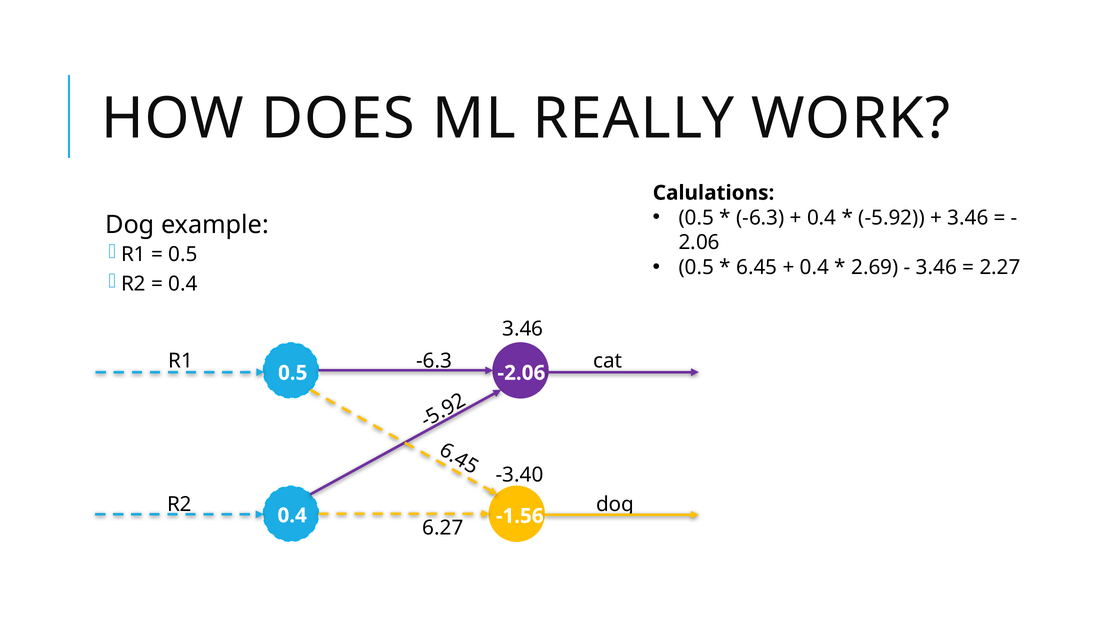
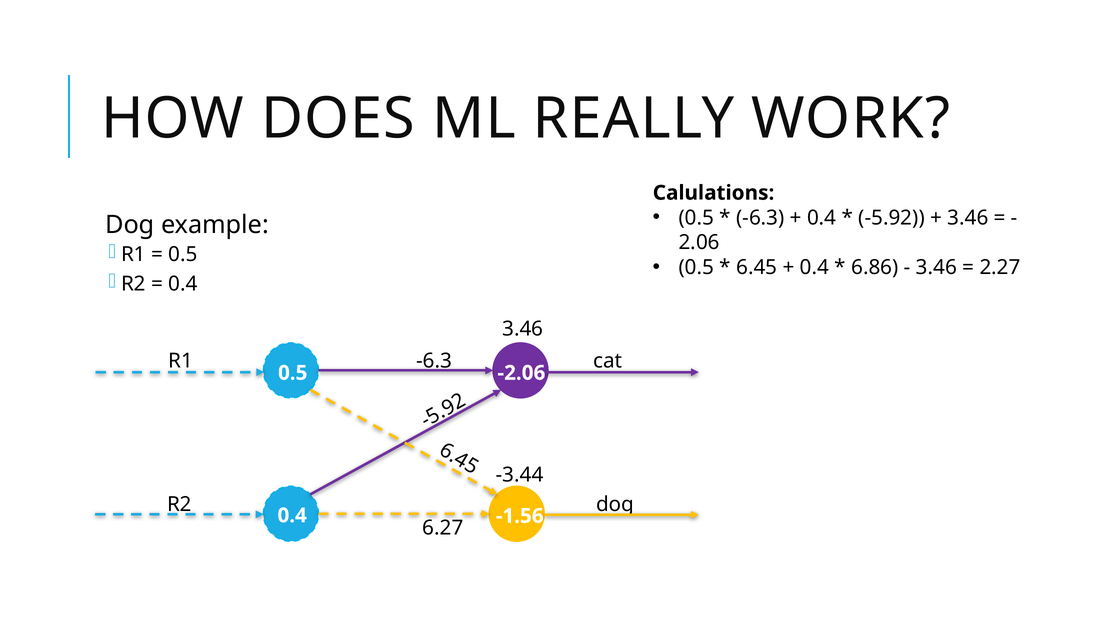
2.69: 2.69 -> 6.86 (875, 267)
-3.40: -3.40 -> -3.44 (520, 475)
